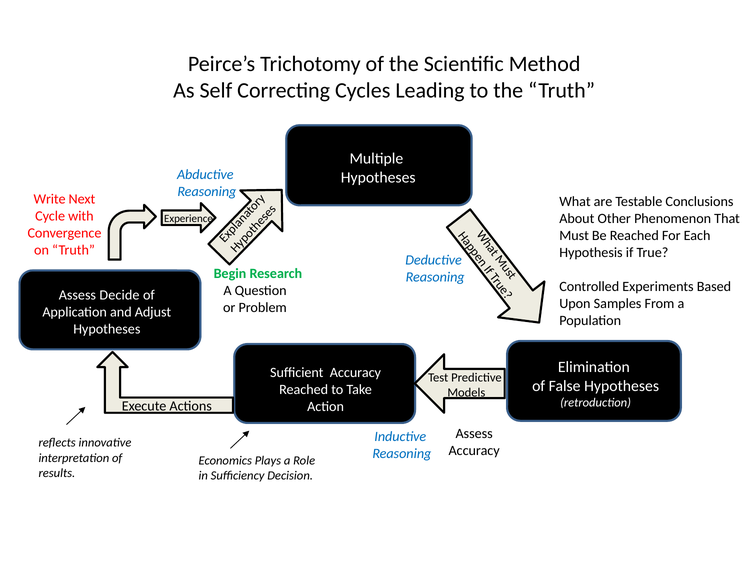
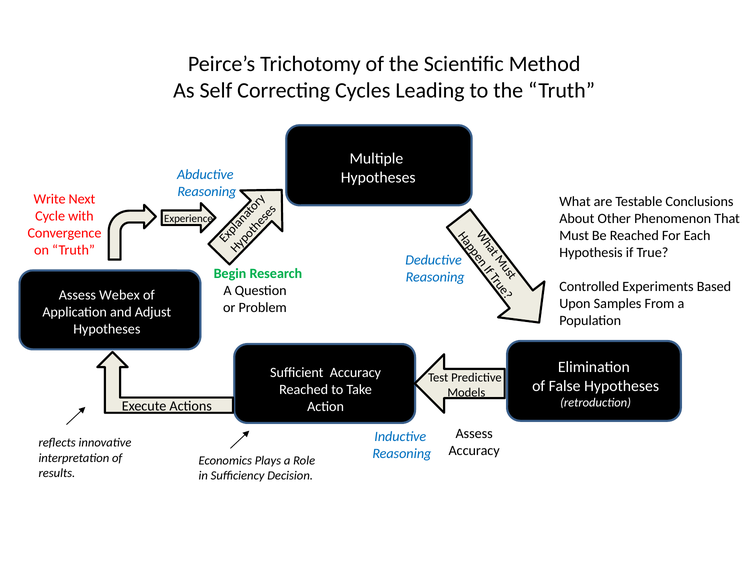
Decide: Decide -> Webex (119, 295)
